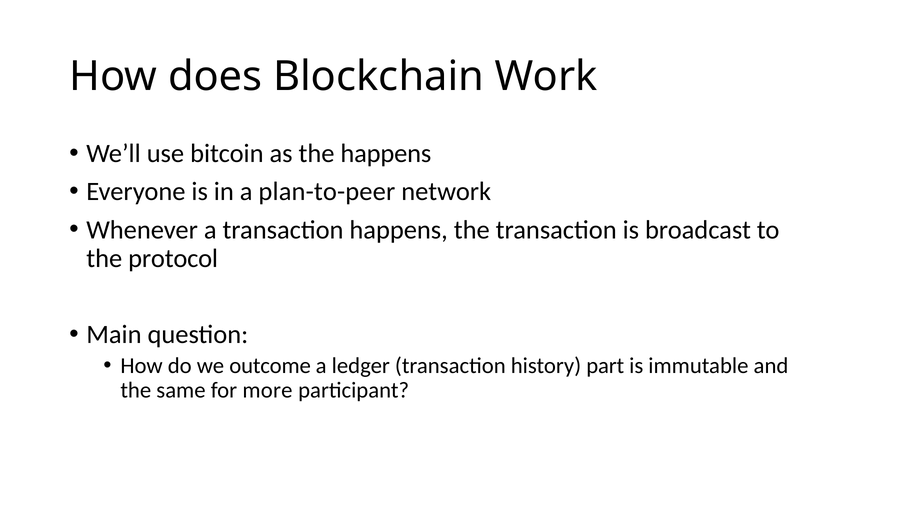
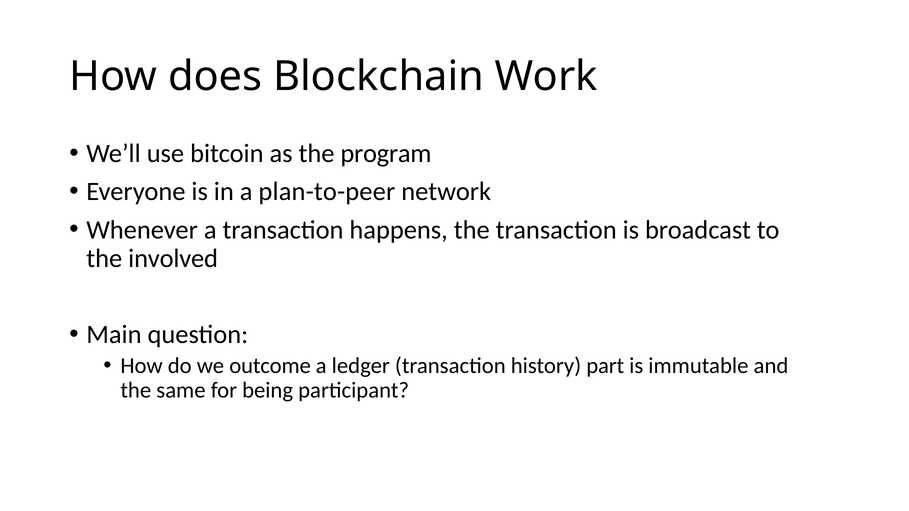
the happens: happens -> program (386, 154)
protocol: protocol -> involved (173, 259)
more: more -> being (268, 391)
